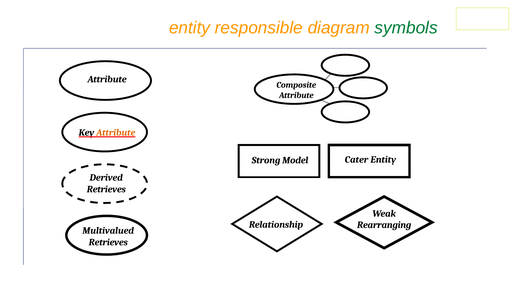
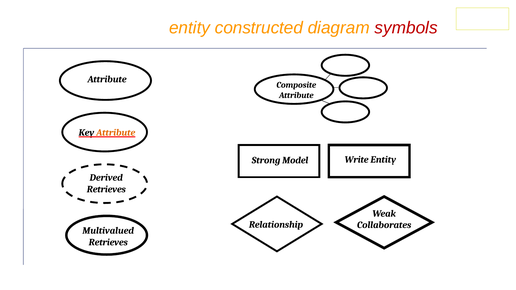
responsible: responsible -> constructed (259, 28)
symbols colour: green -> red (406, 28)
Cater: Cater -> Write (357, 160)
Rearranging: Rearranging -> Collaborates (384, 225)
